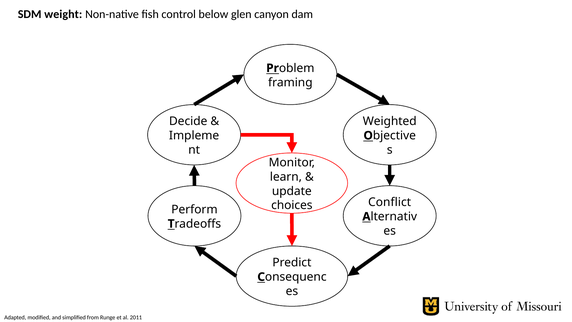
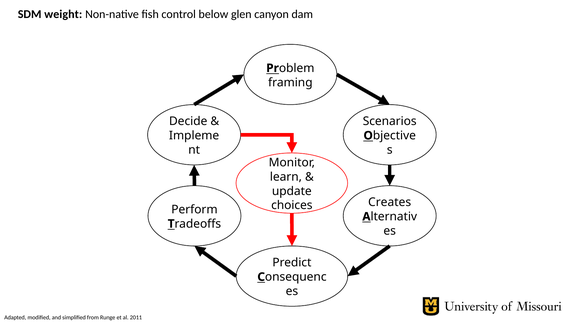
Weighted: Weighted -> Scenarios (390, 121)
Conflict: Conflict -> Creates (390, 202)
